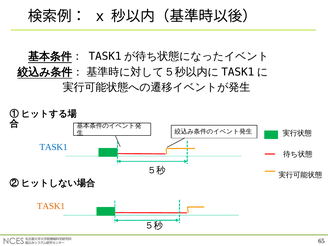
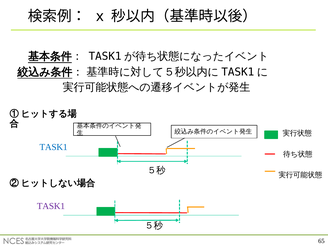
TASK1 colour: orange -> purple (51, 206)
